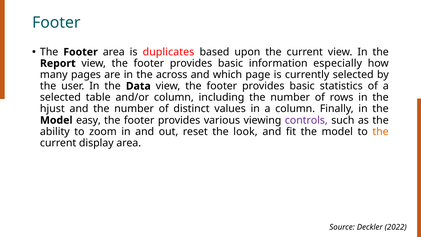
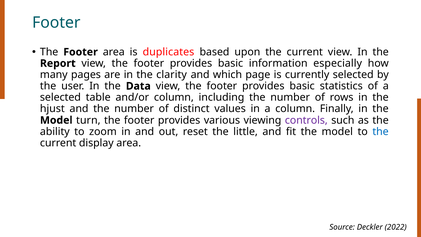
across: across -> clarity (172, 75)
easy: easy -> turn (88, 120)
look: look -> little (246, 131)
the colour: orange -> blue (381, 131)
